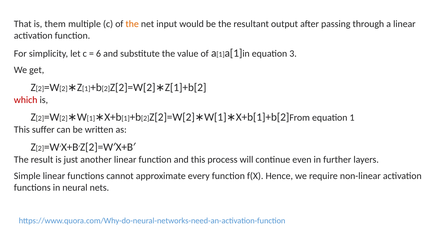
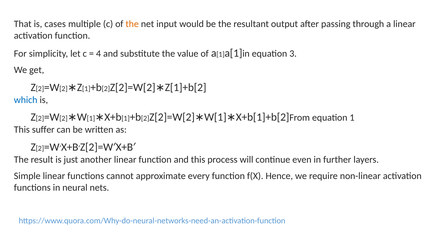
them: them -> cases (55, 24)
6: 6 -> 4 (99, 54)
which colour: red -> blue (26, 100)
